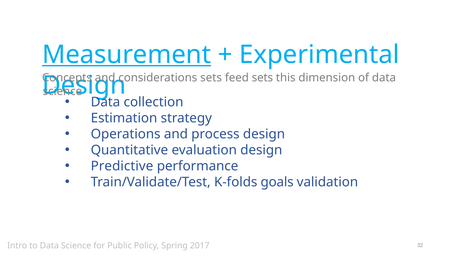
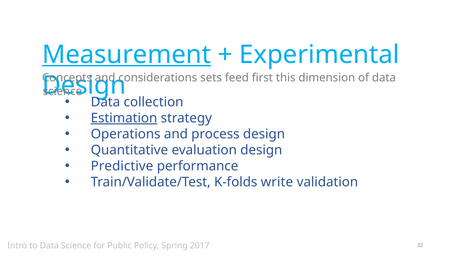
feed sets: sets -> first (262, 78)
Estimation underline: none -> present (124, 118)
goals: goals -> write (277, 183)
